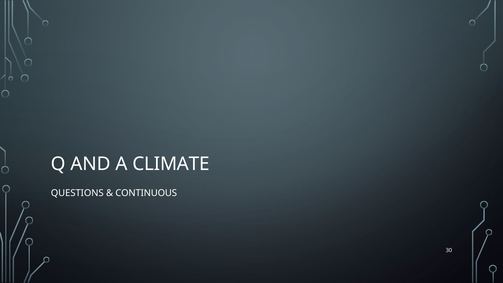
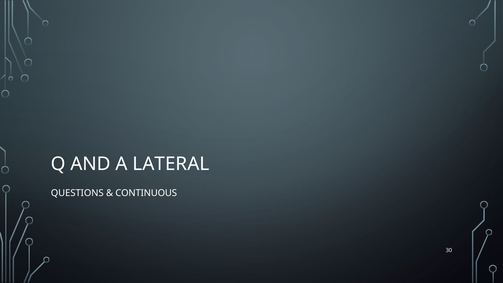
CLIMATE: CLIMATE -> LATERAL (171, 164)
